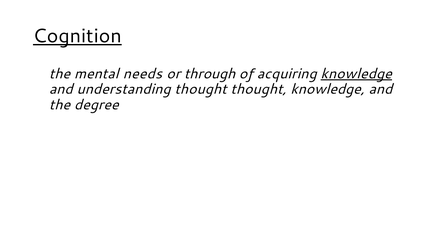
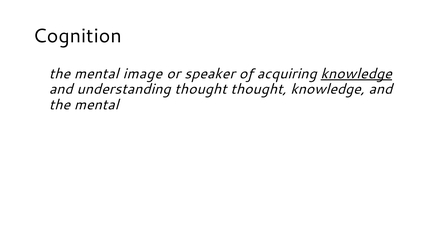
Cognition underline: present -> none (77, 36)
needs: needs -> image (143, 74)
through: through -> speaker (210, 74)
degree: degree -> mental (96, 105)
